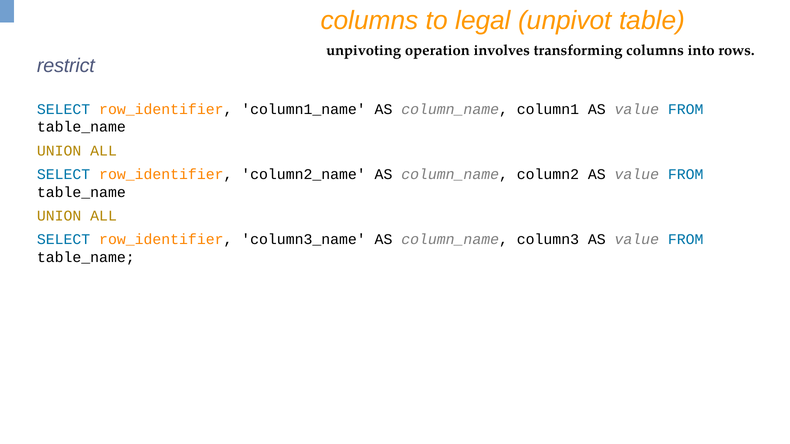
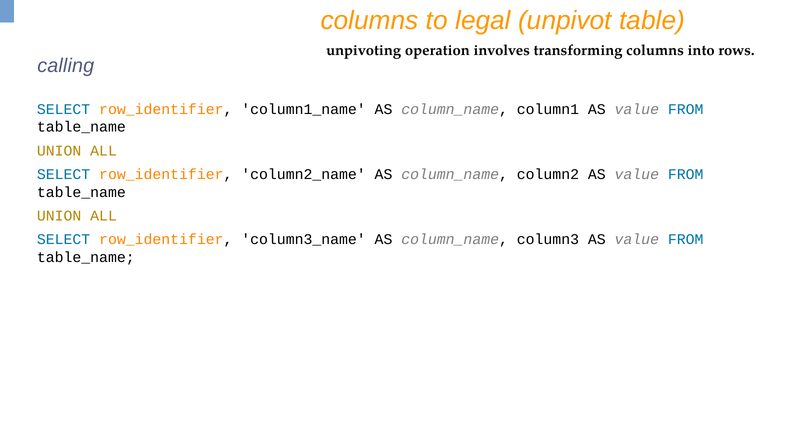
restrict: restrict -> calling (66, 66)
